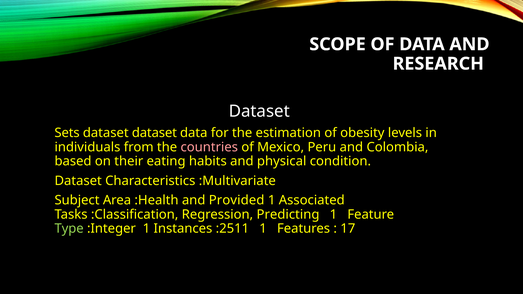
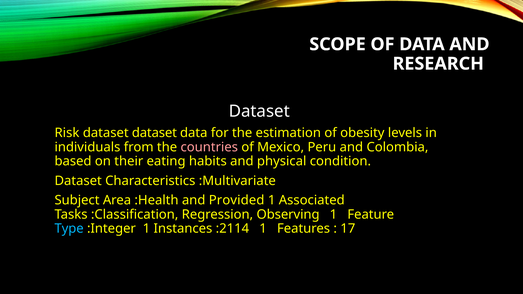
Sets: Sets -> Risk (67, 133)
Predicting: Predicting -> Observing (288, 215)
Type colour: light green -> light blue (69, 229)
:2511: :2511 -> :2114 (232, 229)
